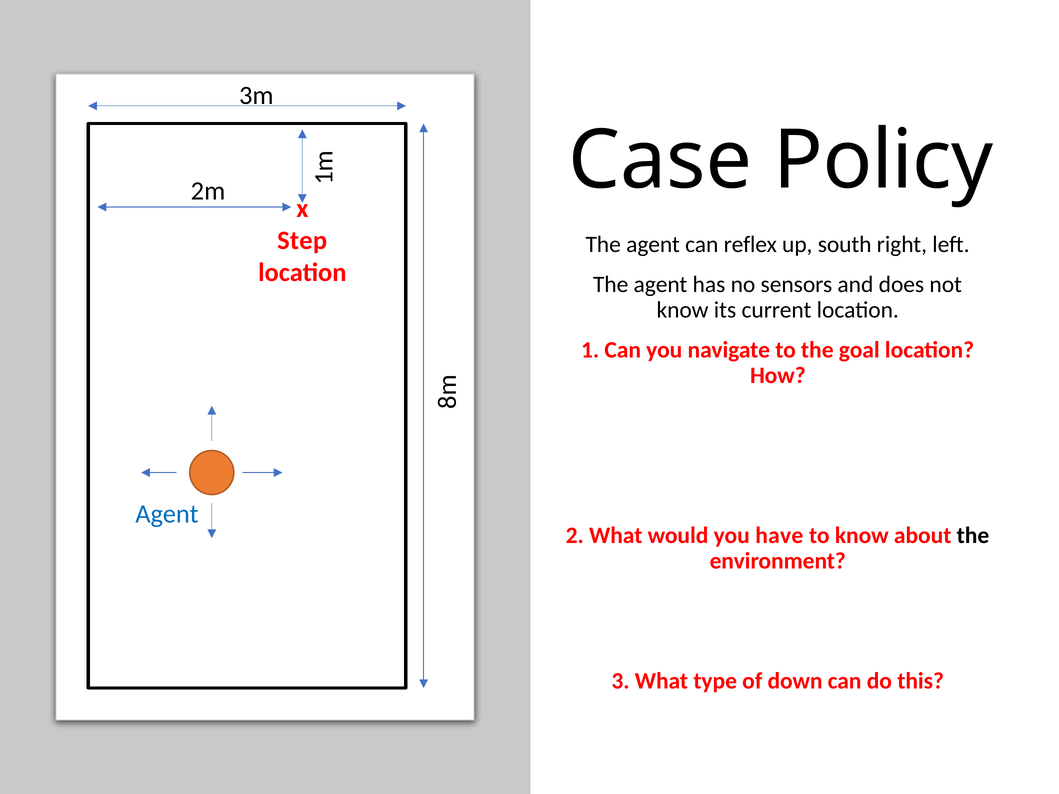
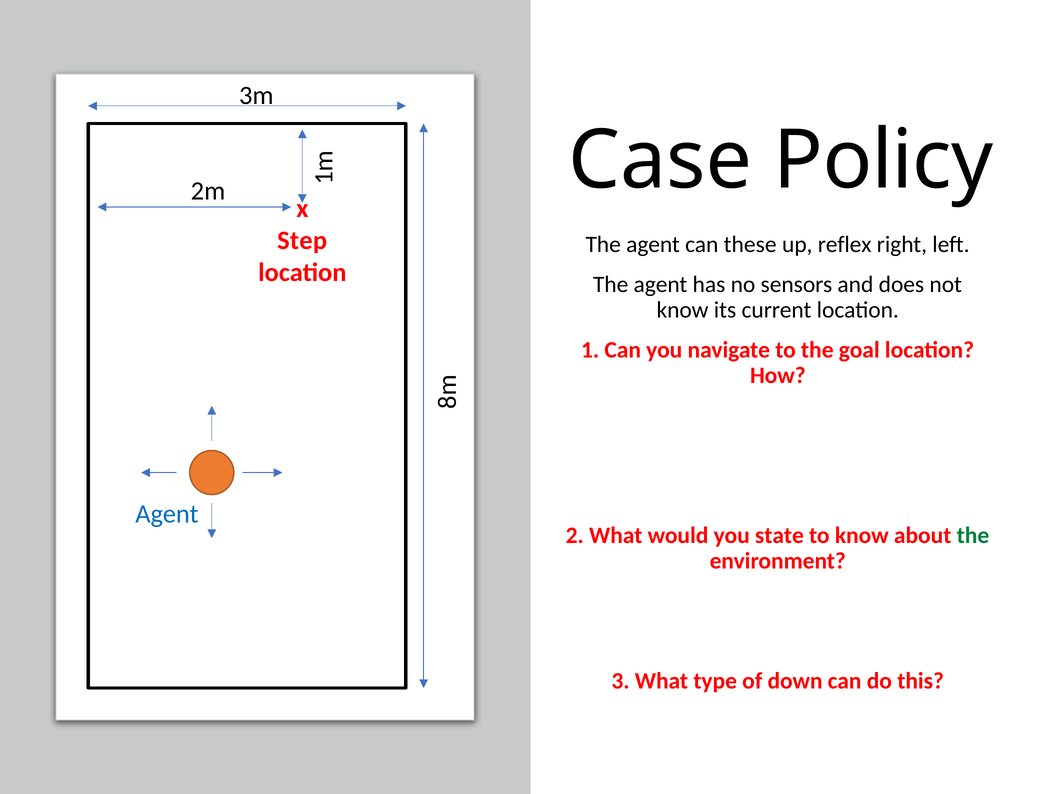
reflex: reflex -> these (750, 245)
south: south -> reflex (845, 245)
have: have -> state (779, 536)
the colour: black -> green (973, 536)
